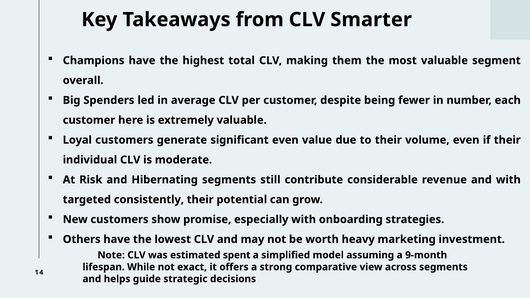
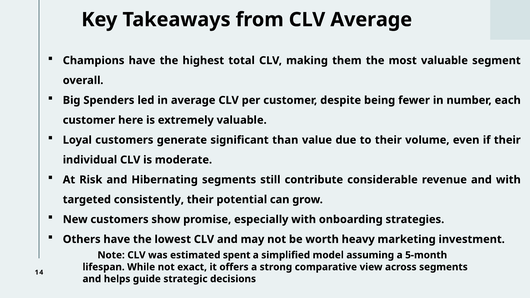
CLV Smarter: Smarter -> Average (371, 20)
significant even: even -> than (285, 140)
9-month: 9-month -> 5-month (426, 255)
